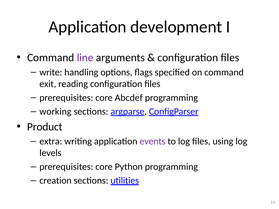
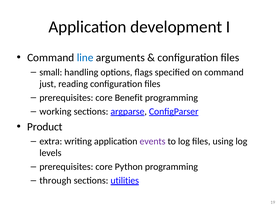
line colour: purple -> blue (85, 58)
write: write -> small (51, 72)
exit: exit -> just (48, 84)
Abcdef: Abcdef -> Benefit (129, 98)
creation: creation -> through (55, 181)
